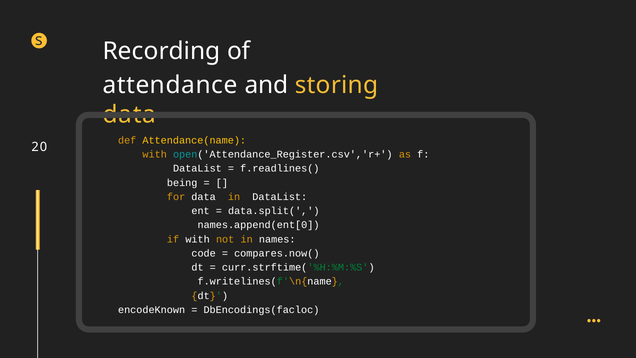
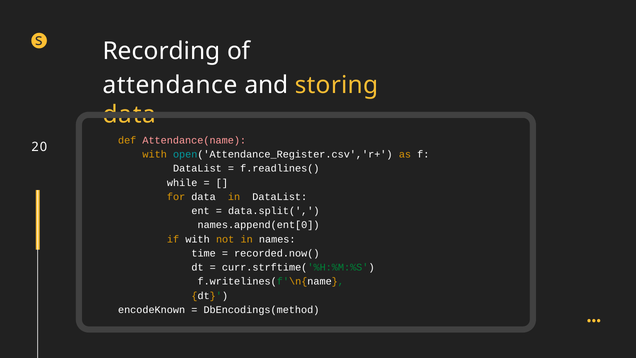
Attendance(name colour: yellow -> pink (194, 140)
being: being -> while (182, 183)
code: code -> time (204, 253)
compares.now(: compares.now( -> recorded.now( (277, 253)
DbEncodings(facloc: DbEncodings(facloc -> DbEncodings(method (261, 310)
